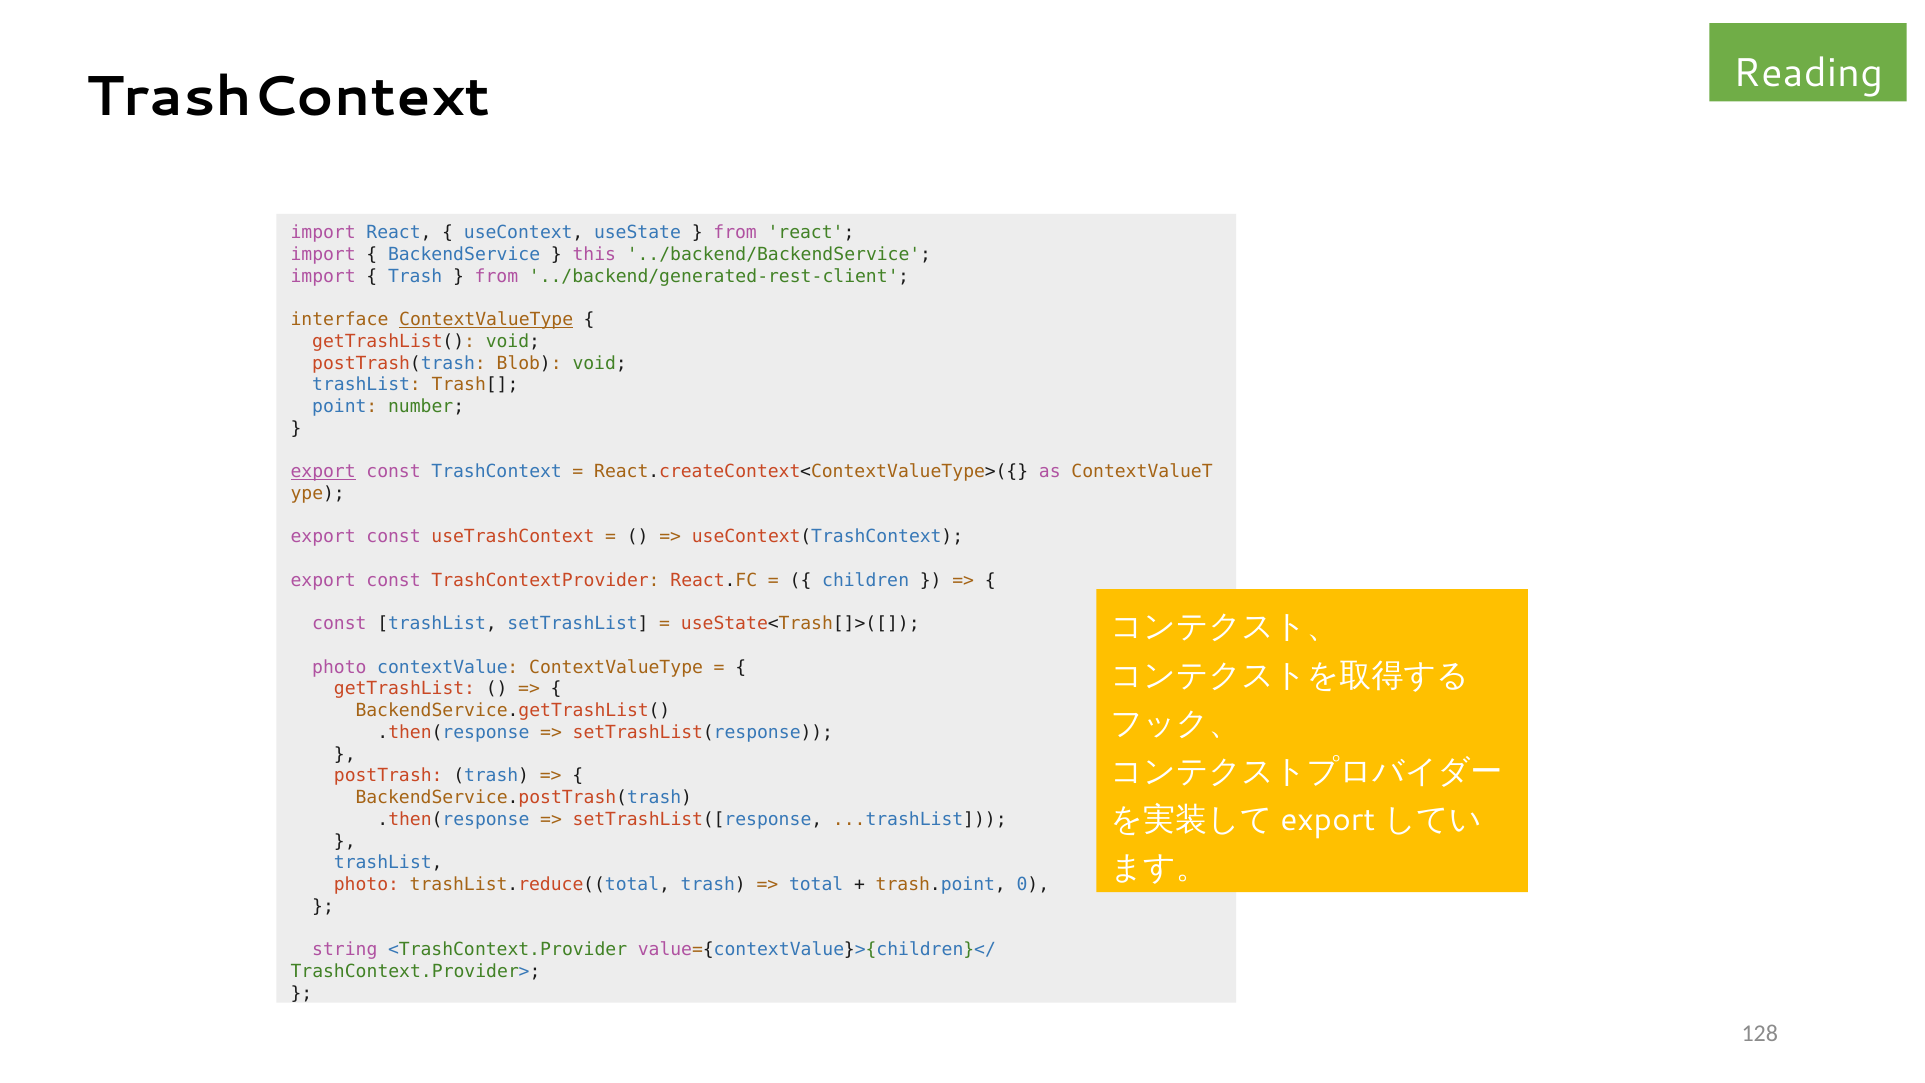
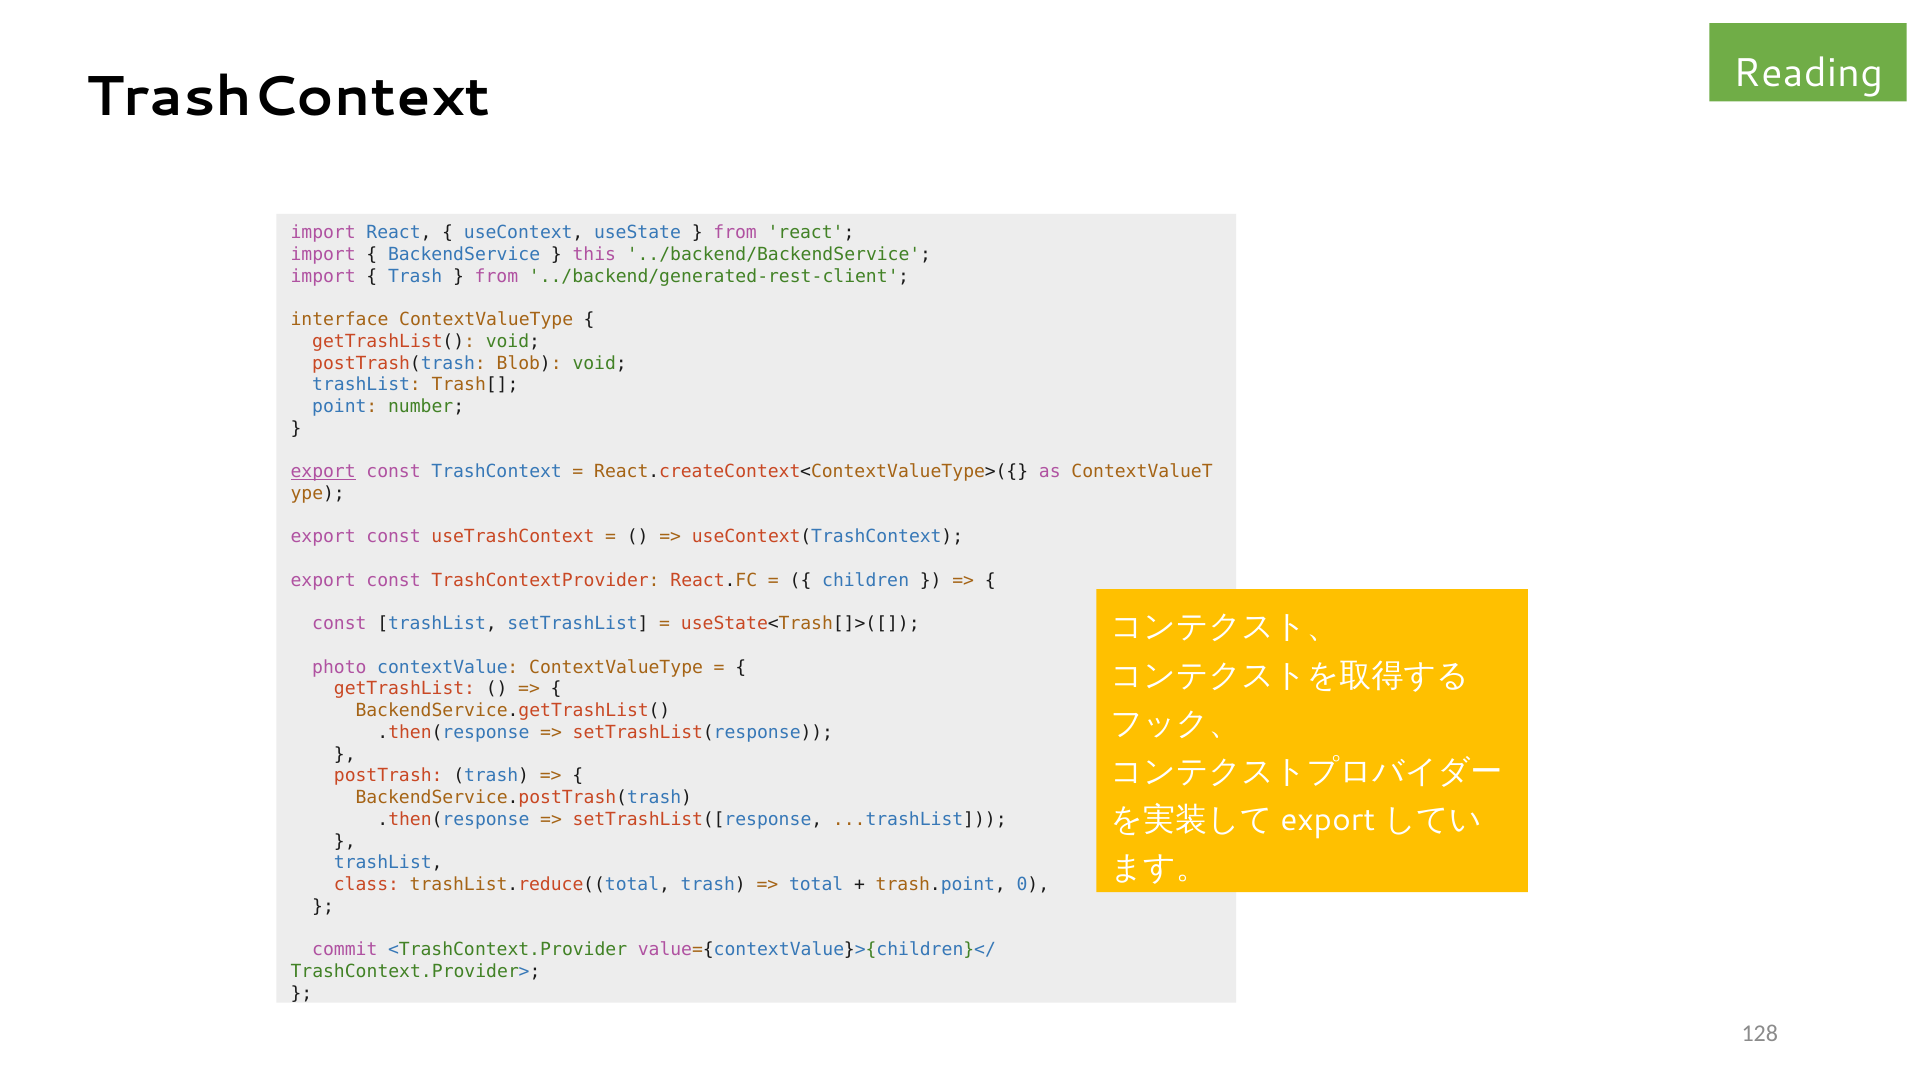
ContextValueType underline: present -> none (486, 320)
photo: photo -> class (366, 884)
string: string -> commit (345, 949)
